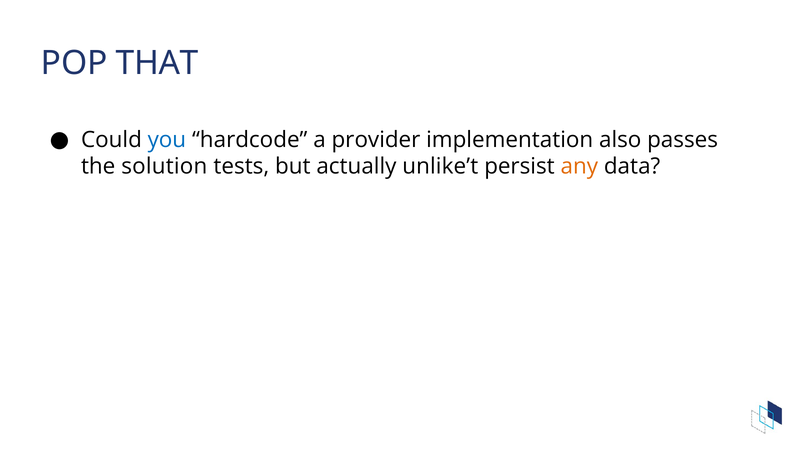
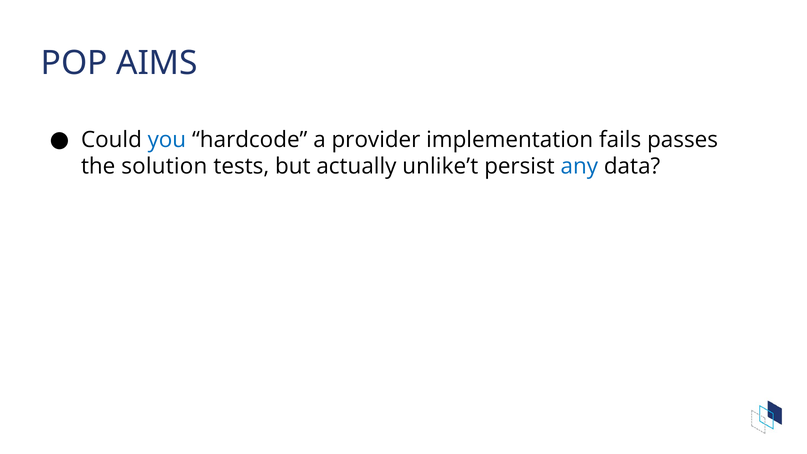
THAT: THAT -> AIMS (157, 63)
also: also -> fails (620, 140)
any colour: orange -> blue (579, 167)
